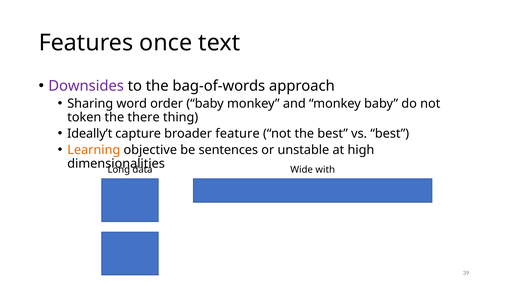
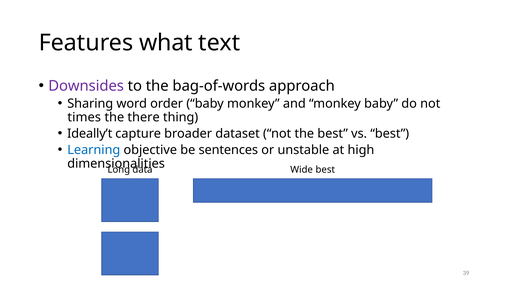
once: once -> what (166, 43)
token: token -> times (84, 117)
feature: feature -> dataset (238, 133)
Learning colour: orange -> blue (94, 150)
Wide with: with -> best (325, 170)
